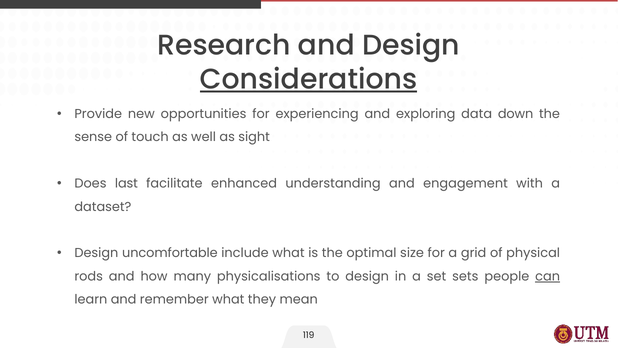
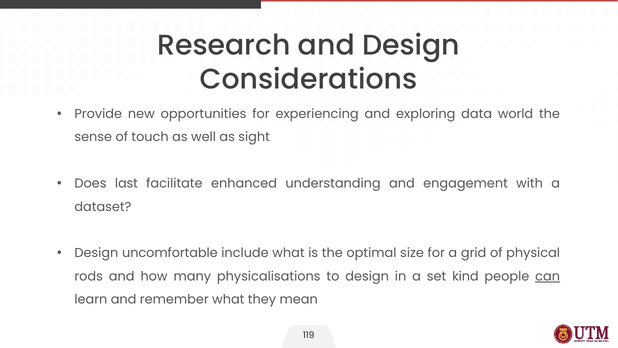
Considerations underline: present -> none (309, 79)
down: down -> world (516, 114)
sets: sets -> kind (465, 276)
